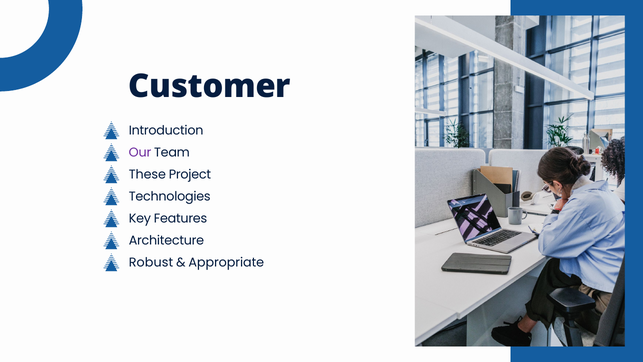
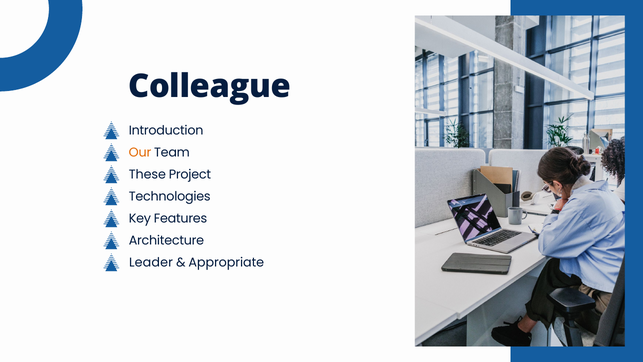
Customer: Customer -> Colleague (210, 86)
Our colour: purple -> orange (140, 153)
Robust: Robust -> Leader (151, 262)
